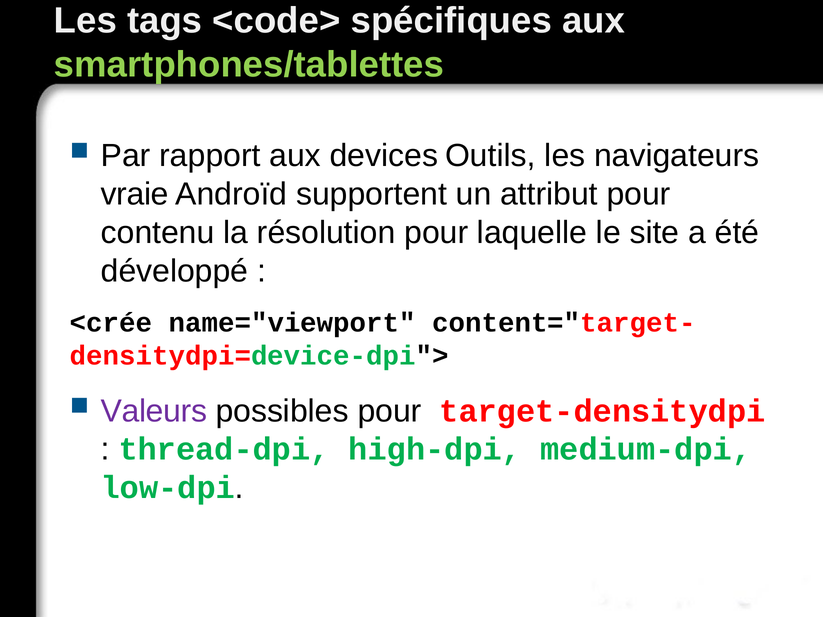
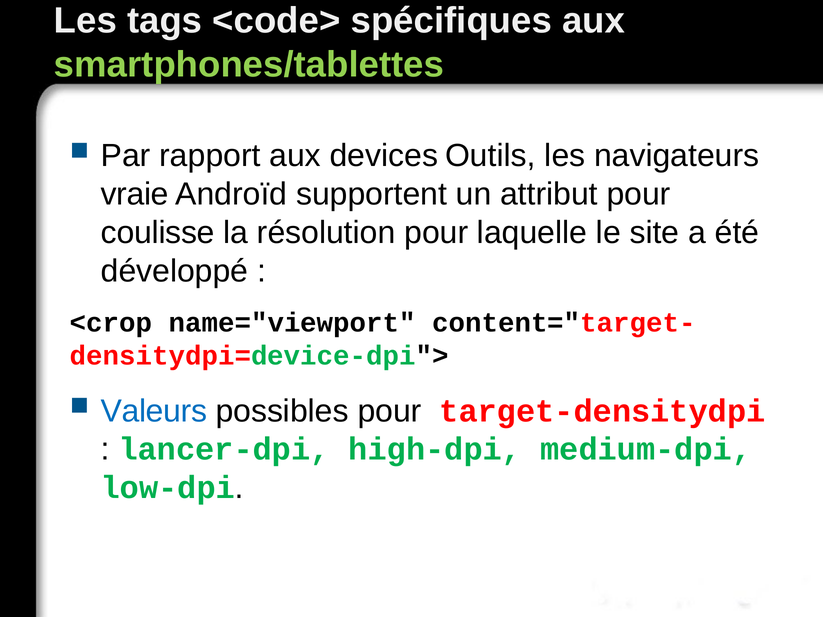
contenu: contenu -> coulisse (158, 233)
<crée: <crée -> <crop (111, 323)
Valeurs colour: purple -> blue (154, 411)
thread-dpi: thread-dpi -> lancer-dpi (224, 450)
